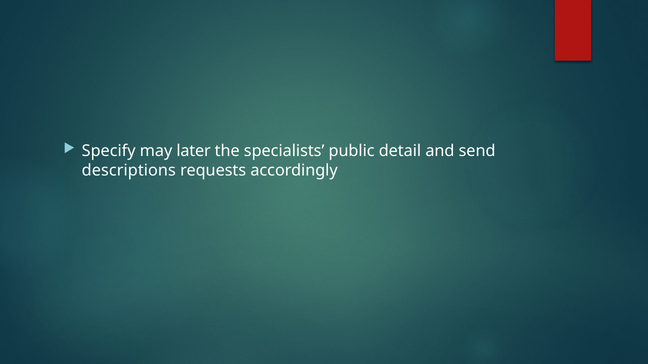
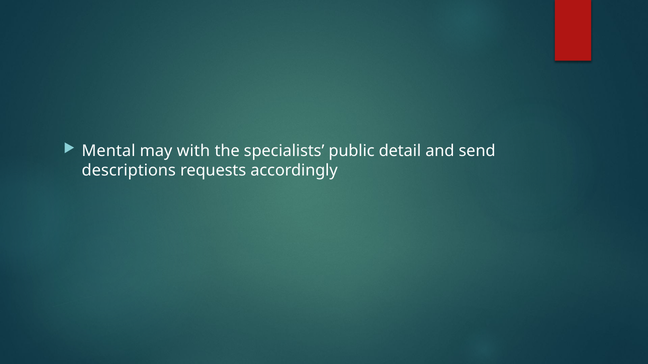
Specify: Specify -> Mental (109, 151)
later: later -> with (193, 151)
